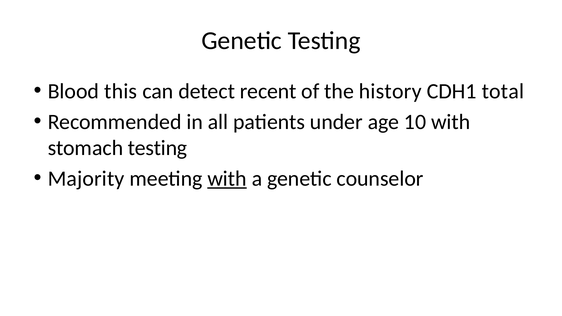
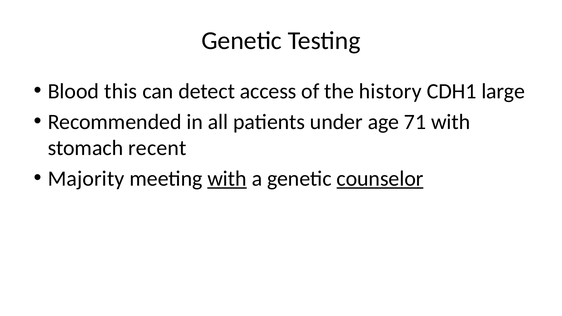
recent: recent -> access (268, 91)
total: total -> large (503, 91)
10: 10 -> 71 (415, 122)
stomach testing: testing -> recent (157, 148)
counselor underline: none -> present (380, 179)
